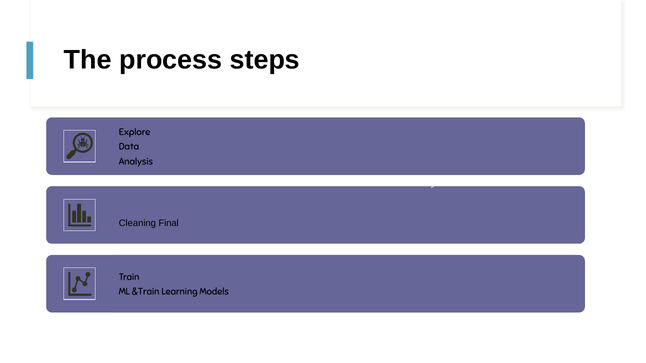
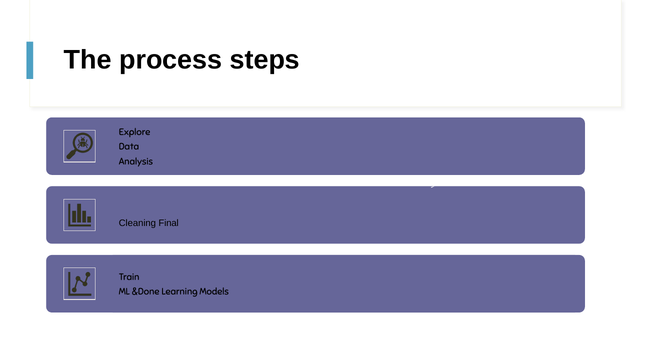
&Train: &Train -> &Done (146, 292)
